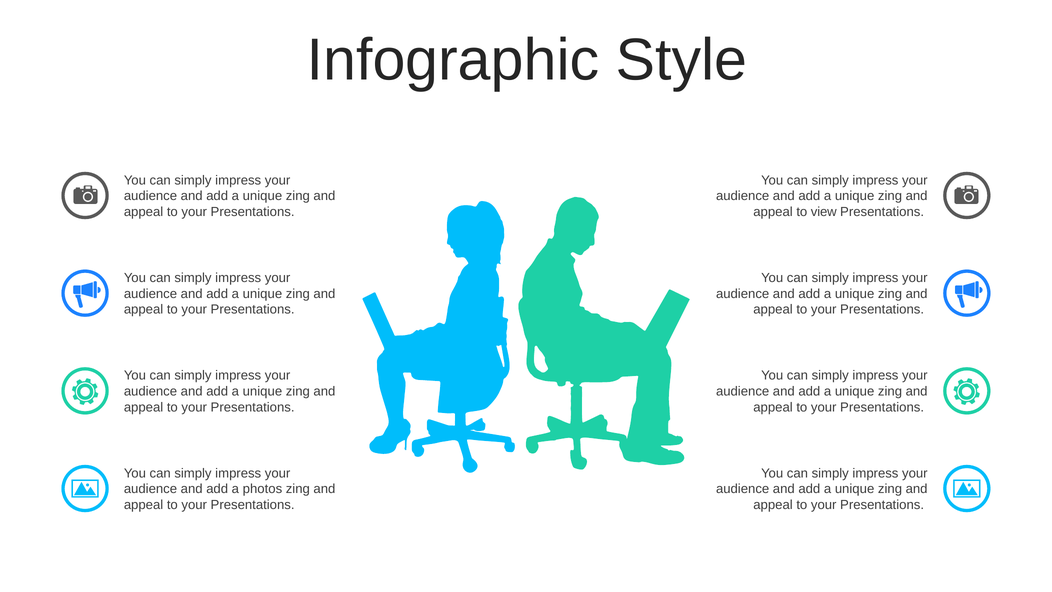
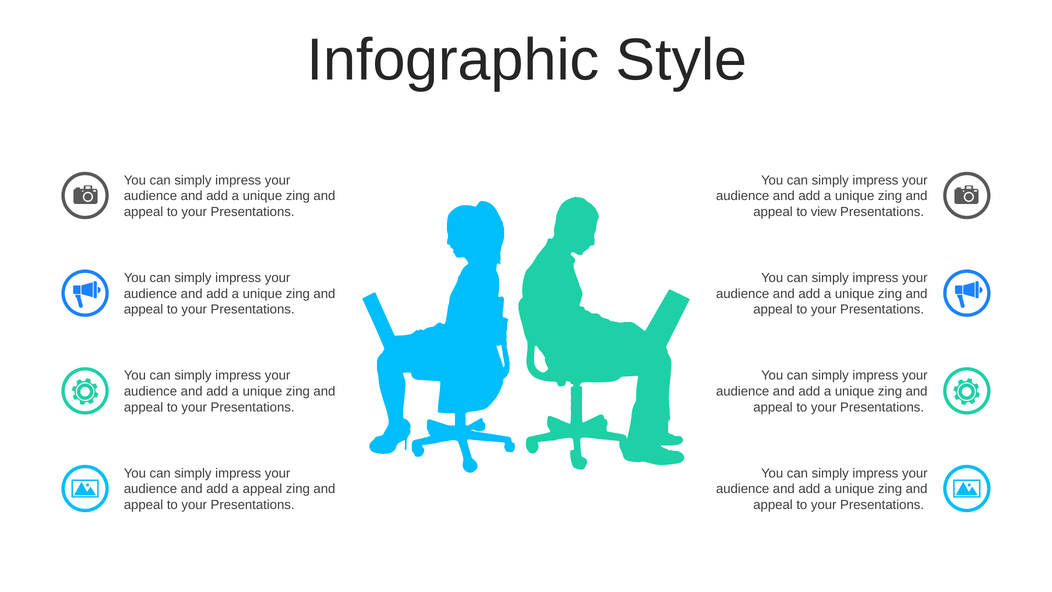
a photos: photos -> appeal (262, 489)
